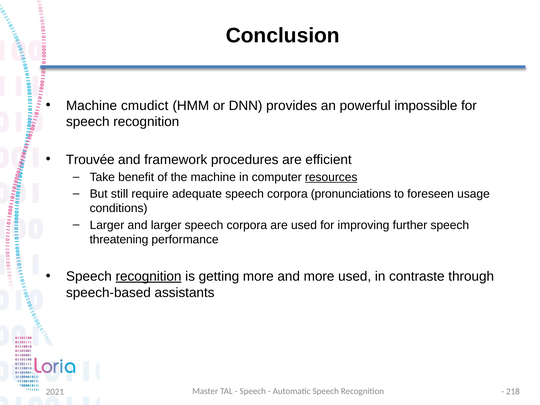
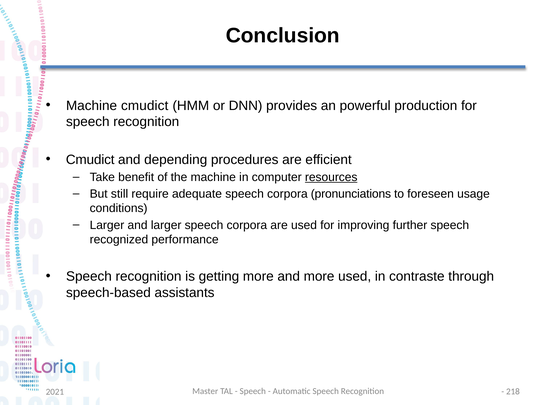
impossible: impossible -> production (426, 106)
Trouvée: Trouvée -> Cmudict (90, 160)
framework: framework -> depending (176, 160)
threatening: threatening -> recognized (119, 239)
recognition underline: present -> none (149, 276)
